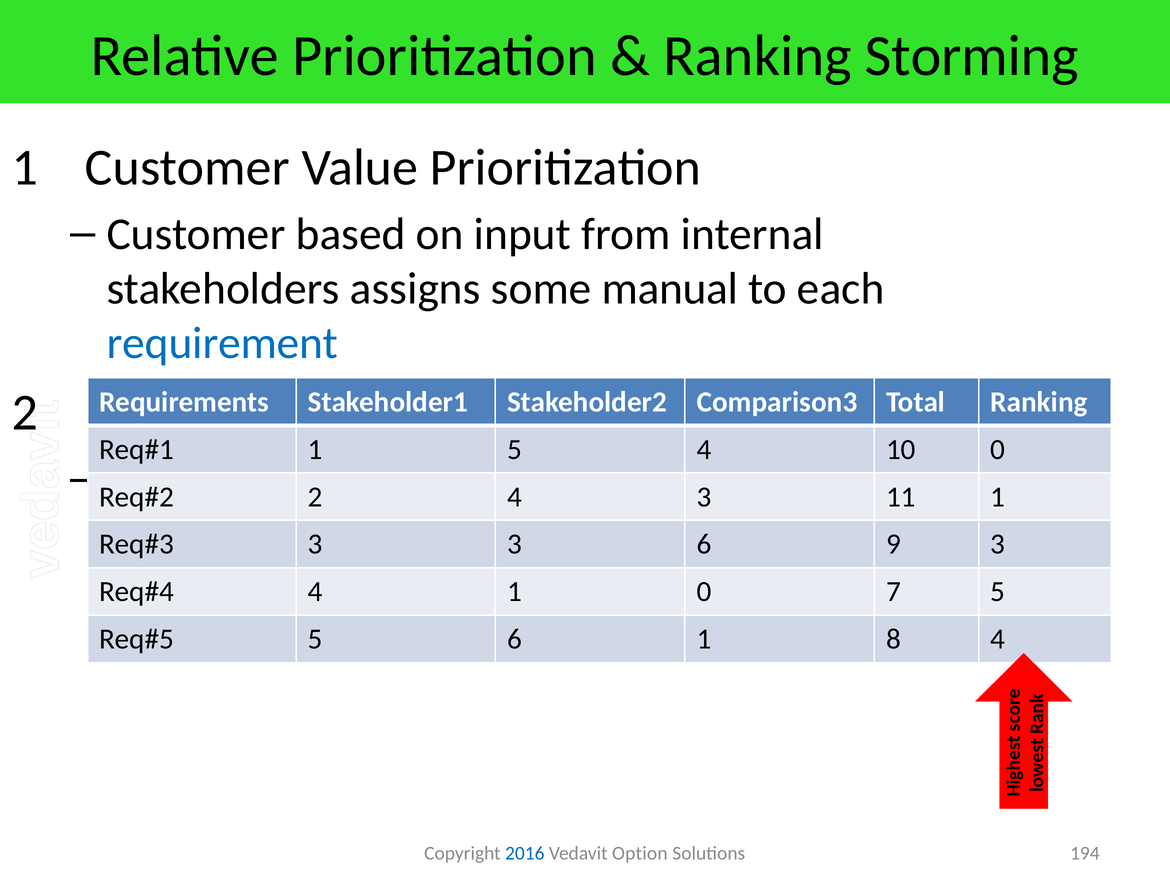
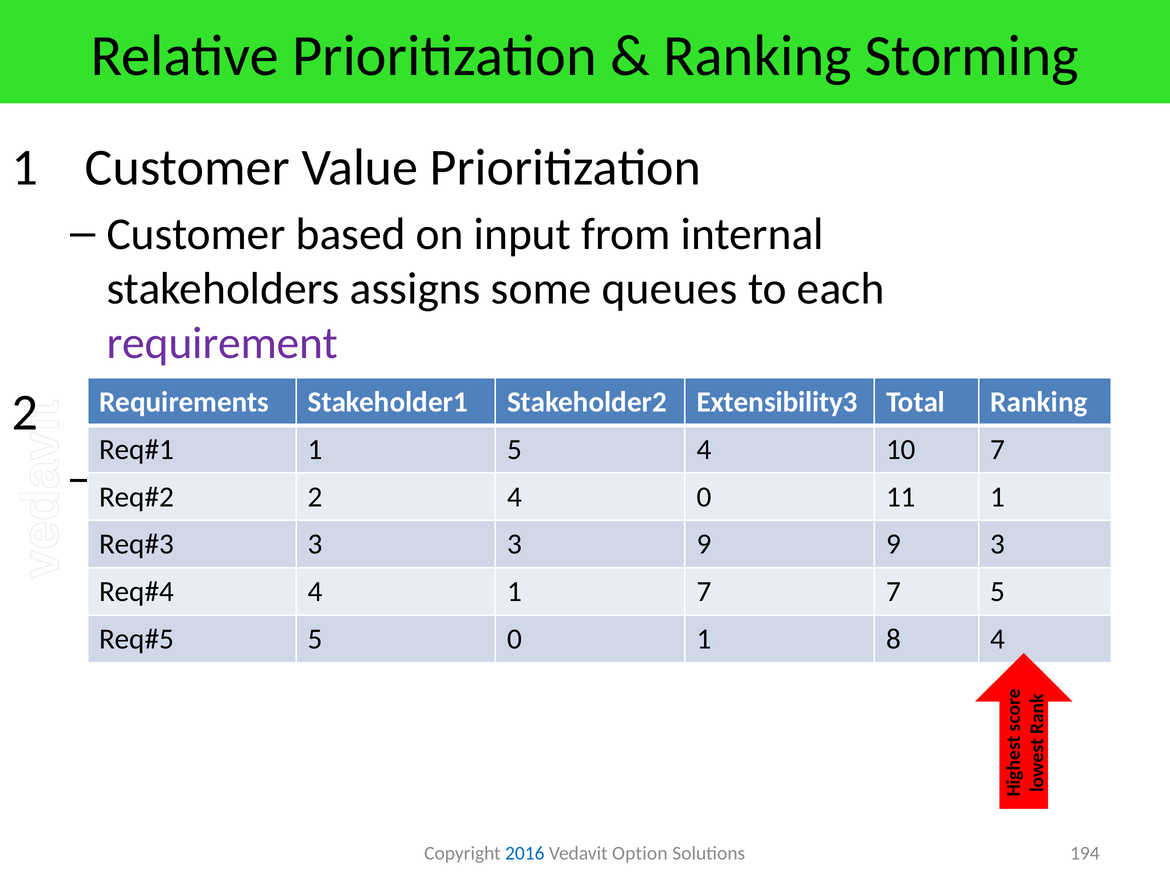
manual: manual -> queues (670, 289)
requirement colour: blue -> purple (222, 344)
Comparison3: Comparison3 -> Extensibility3 (777, 402)
10 0: 0 -> 7 (998, 450)
3: 3 -> 0 (704, 497)
3 6: 6 -> 9 (704, 545)
1 0: 0 -> 7 (704, 592)
5 6: 6 -> 0 (514, 640)
